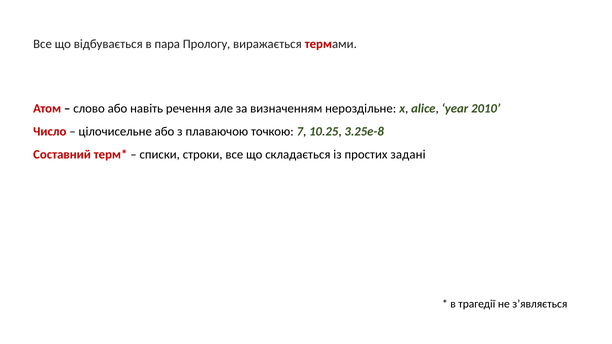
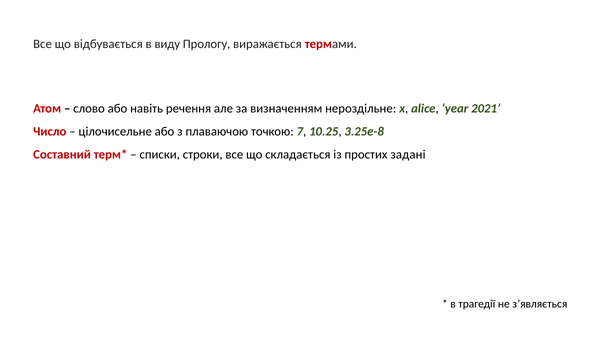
пара: пара -> виду (167, 44)
2010: 2010 -> 2021 (486, 109)
